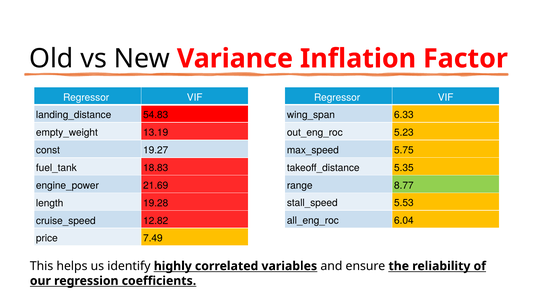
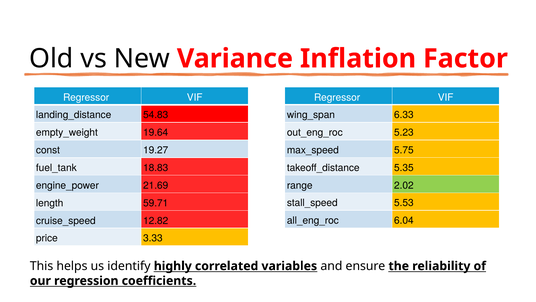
13.19: 13.19 -> 19.64 (156, 132)
8.77: 8.77 -> 2.02 (404, 185)
19.28: 19.28 -> 59.71 (156, 203)
7.49: 7.49 -> 3.33 (153, 238)
